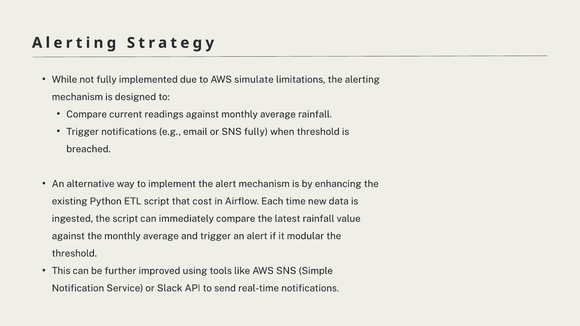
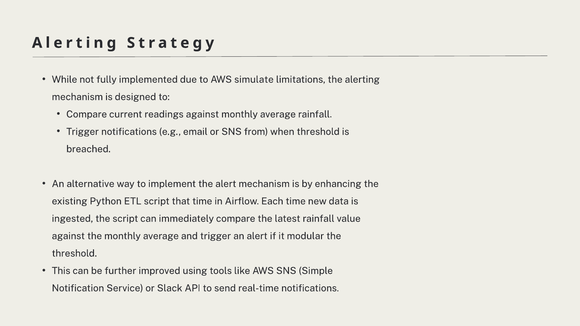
SNS fully: fully -> from (256, 132)
that cost: cost -> time (202, 201)
